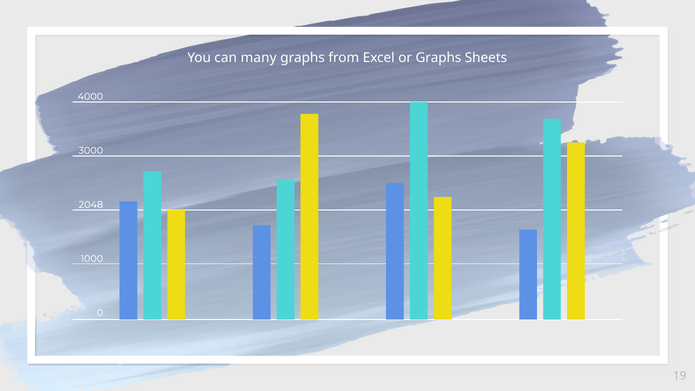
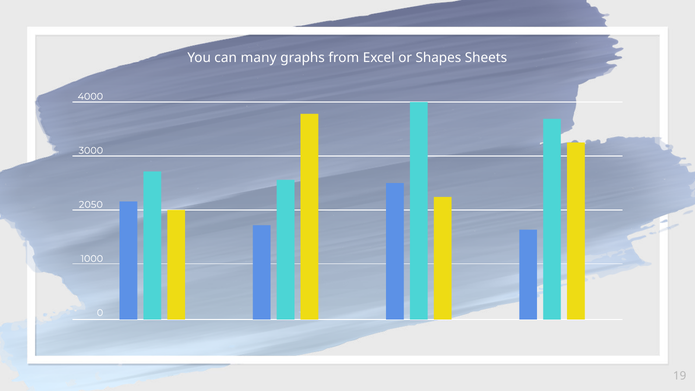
or Graphs: Graphs -> Shapes (438, 58)
2048: 2048 -> 2050 (91, 205)
